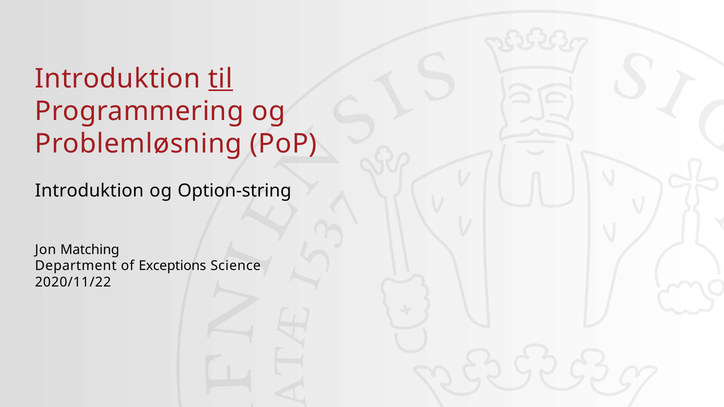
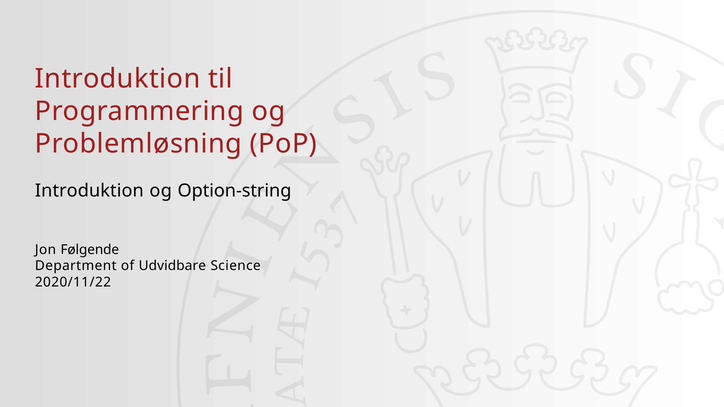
til underline: present -> none (220, 79)
Matching: Matching -> Følgende (90, 250)
Exceptions: Exceptions -> Udvidbare (172, 266)
